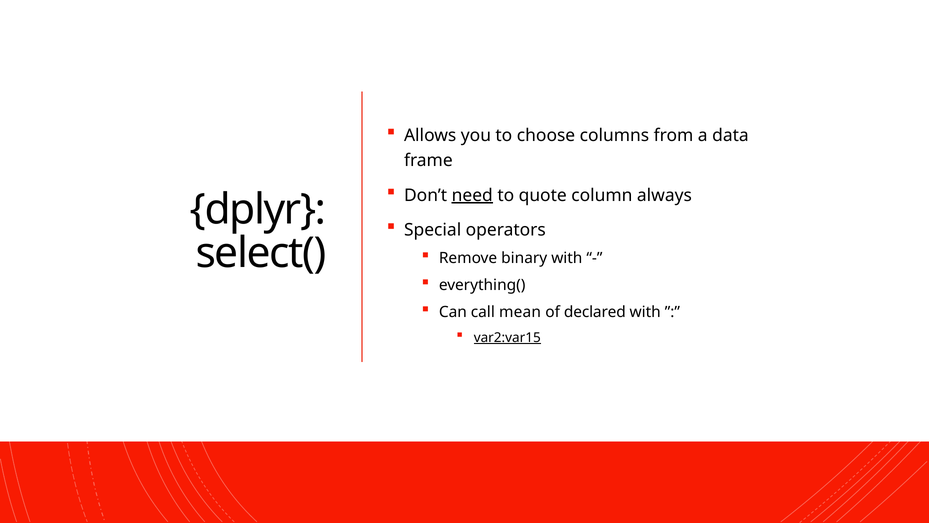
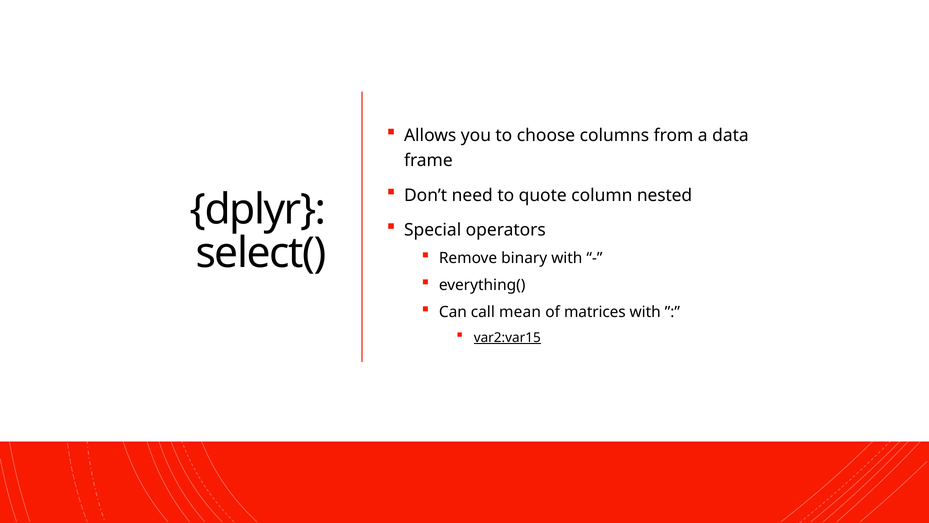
need underline: present -> none (472, 195)
always: always -> nested (665, 195)
declared: declared -> matrices (595, 312)
